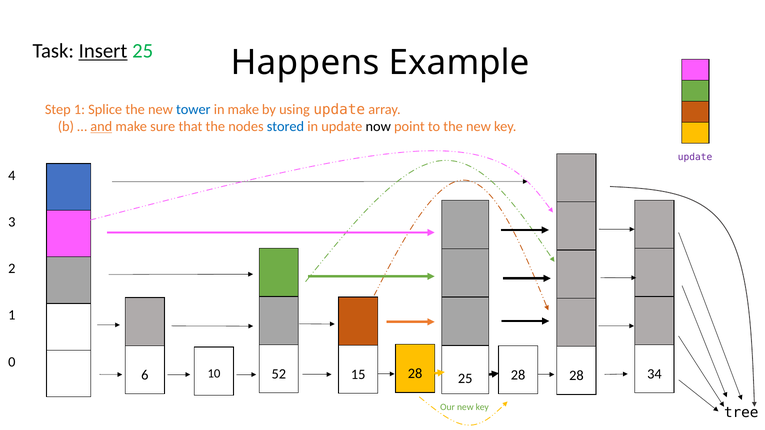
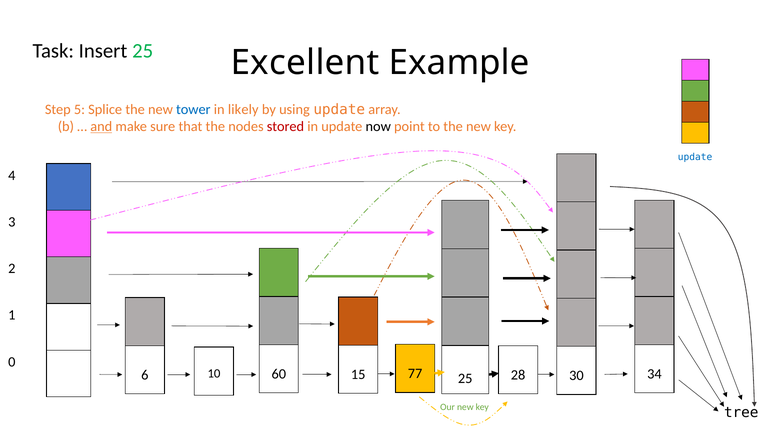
Insert underline: present -> none (103, 51)
Happens: Happens -> Excellent (305, 63)
Step 1: 1 -> 5 (79, 110)
in make: make -> likely (243, 110)
stored colour: blue -> red (285, 127)
update colour: purple -> blue (695, 157)
52: 52 -> 60 (279, 374)
15 28: 28 -> 77 (415, 374)
28: 28 -> 30 (576, 376)
